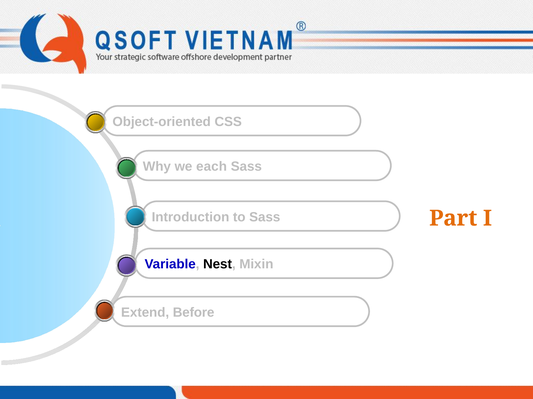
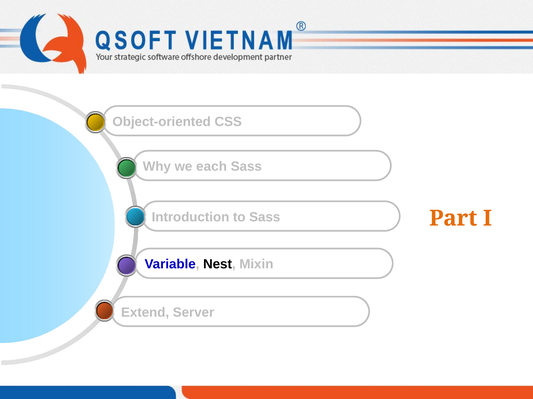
Before: Before -> Server (194, 313)
